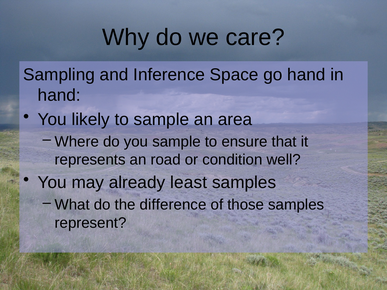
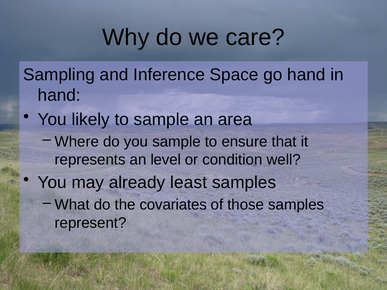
road: road -> level (166, 160)
difference: difference -> covariates (173, 205)
